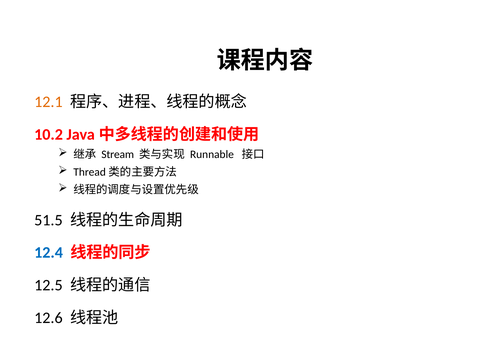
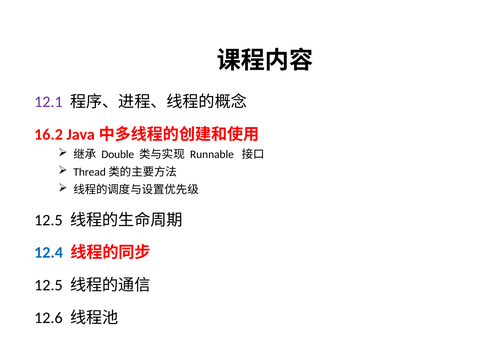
12.1 colour: orange -> purple (48, 102)
10.2: 10.2 -> 16.2 (49, 135)
Stream: Stream -> Double (118, 155)
51.5: 51.5 -> 12.5 (48, 220)
